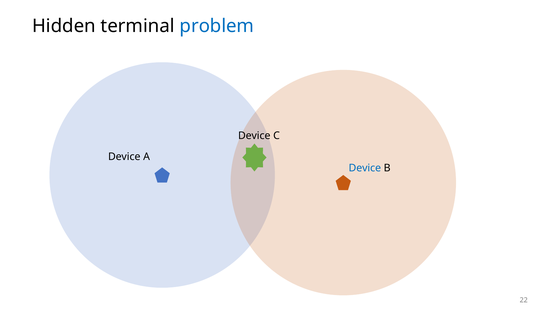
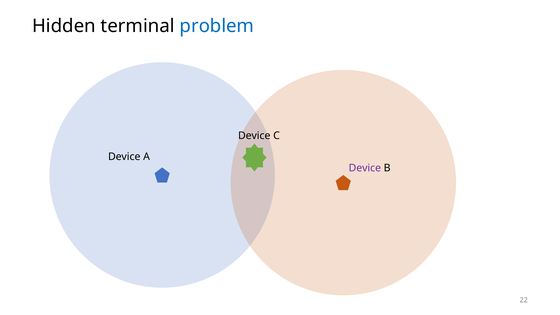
Device colour: blue -> purple (365, 168)
